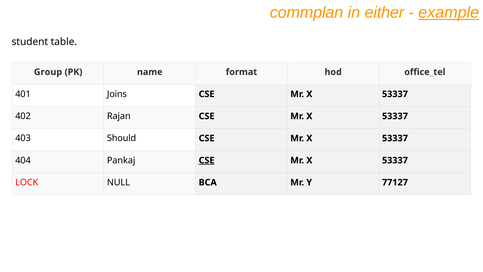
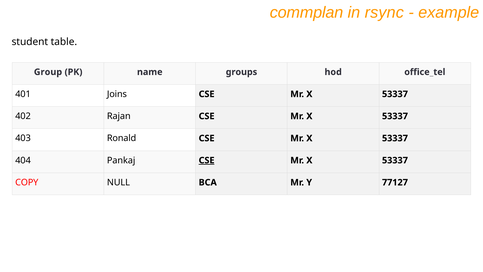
either: either -> rsync (384, 13)
example underline: present -> none (449, 13)
format: format -> groups (241, 72)
Should: Should -> Ronald (122, 138)
LOCK: LOCK -> COPY (27, 182)
